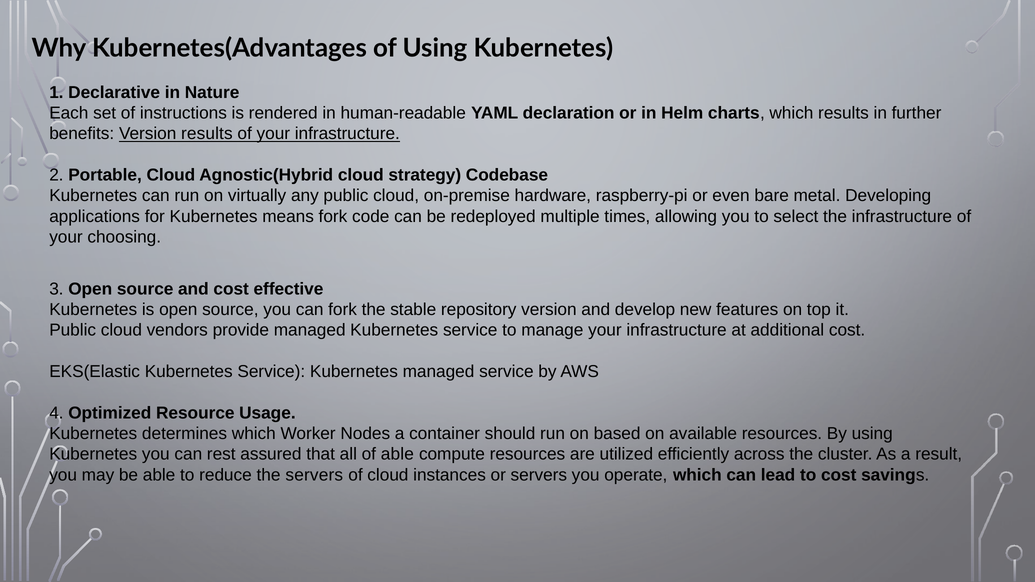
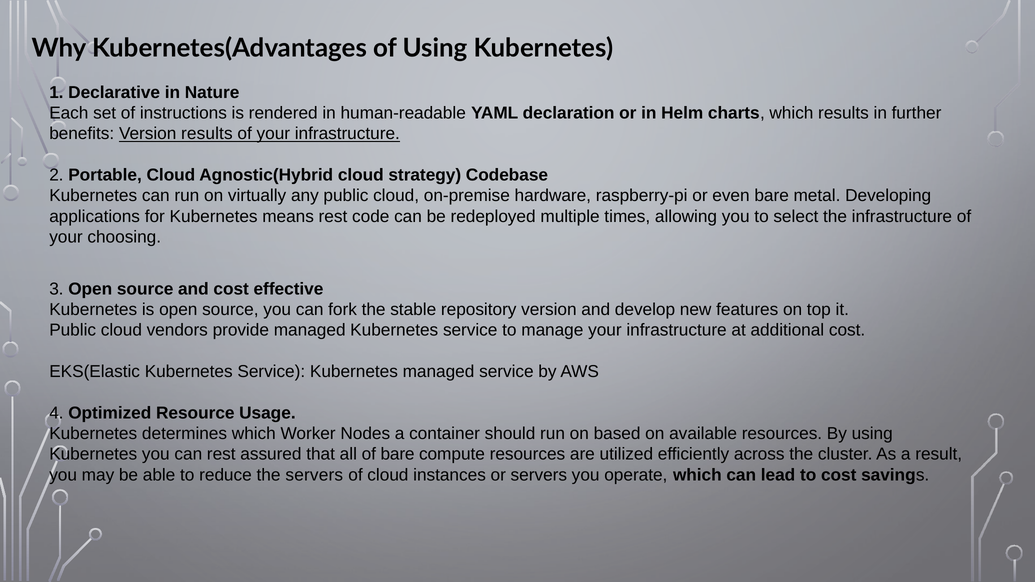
means fork: fork -> rest (333, 217)
of able: able -> bare (398, 455)
